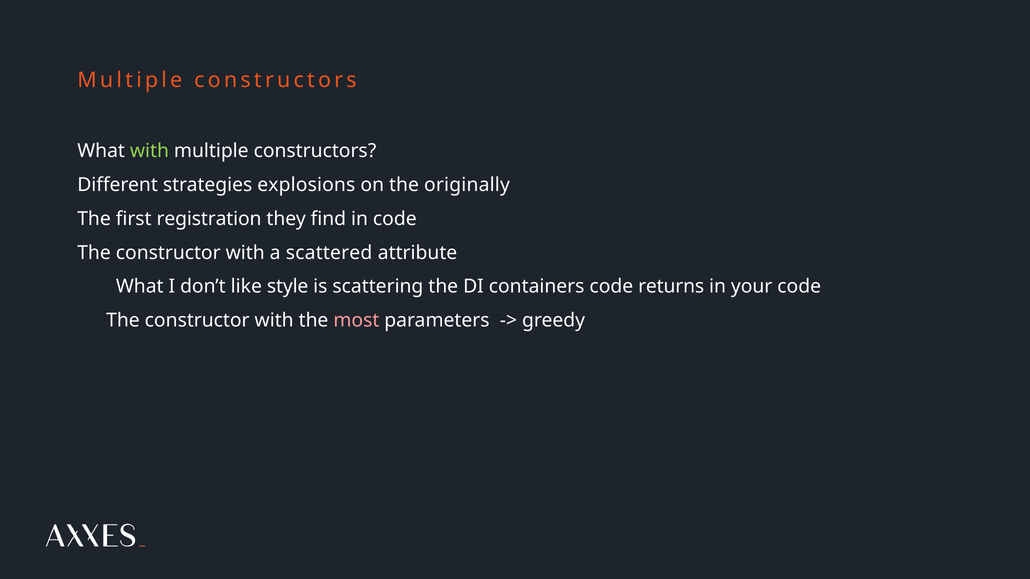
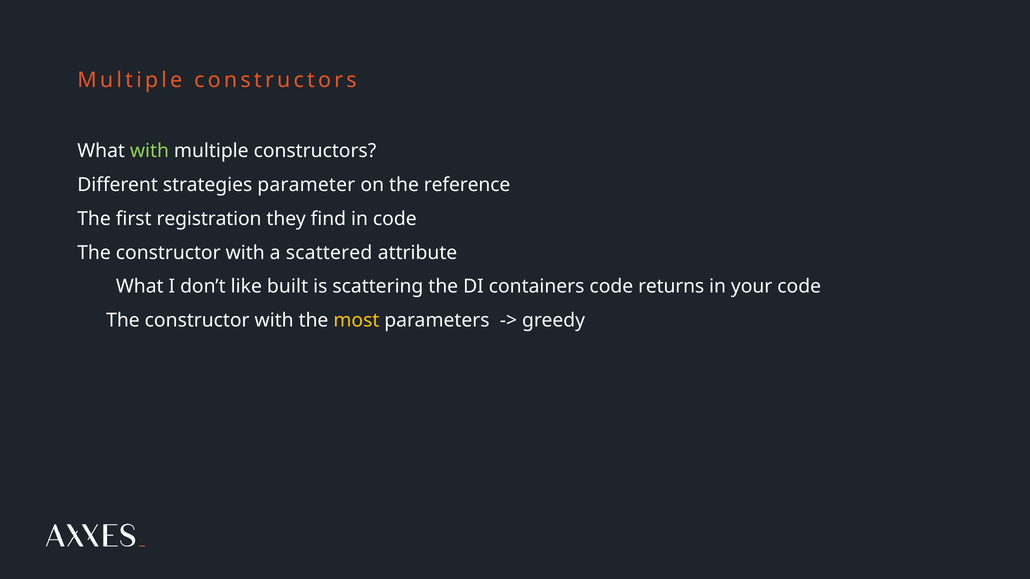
explosions: explosions -> parameter (306, 185)
originally: originally -> reference (467, 185)
style: style -> built (288, 287)
most colour: pink -> yellow (356, 321)
